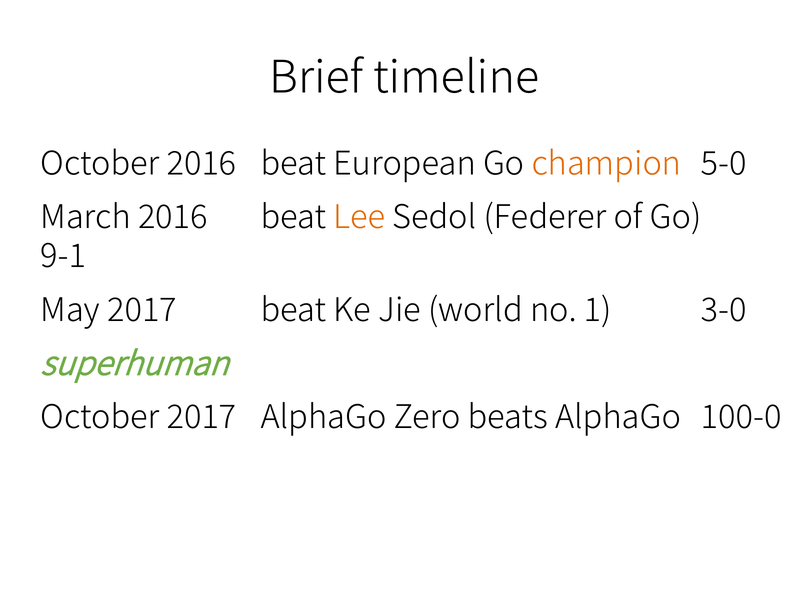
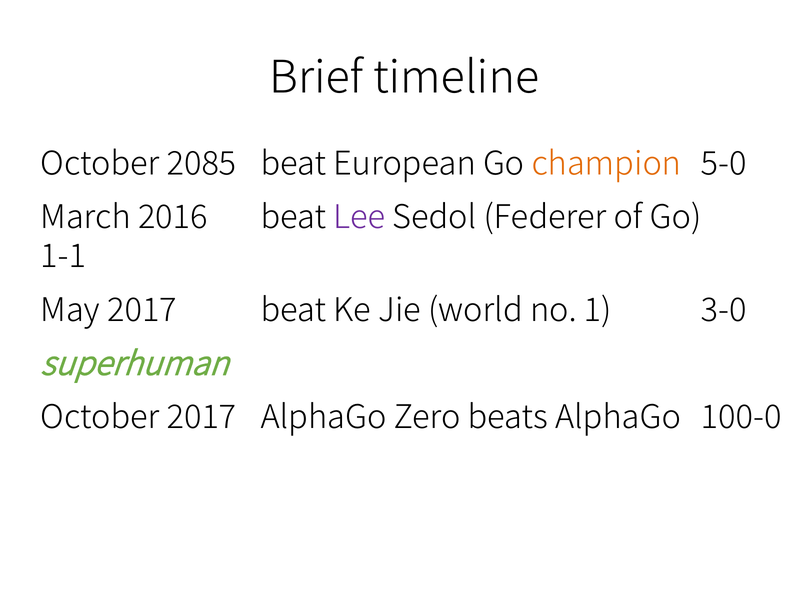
October 2016: 2016 -> 2085 (202, 164)
Lee colour: orange -> purple (359, 217)
9-1: 9-1 -> 1-1 (63, 257)
